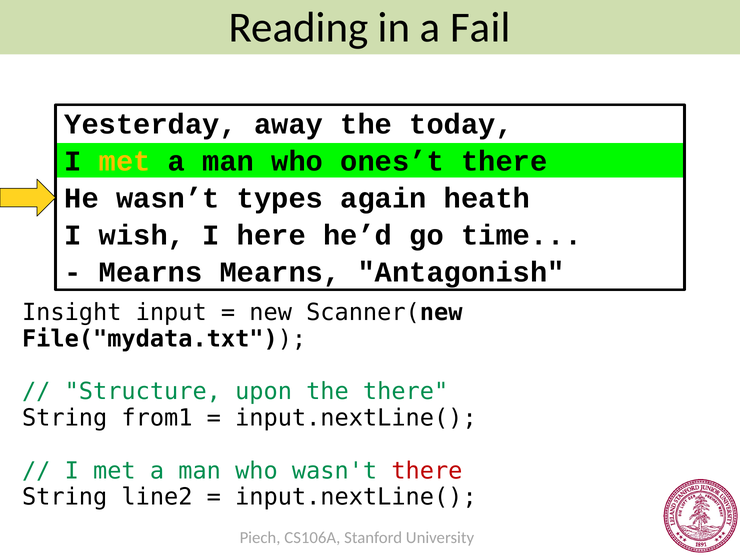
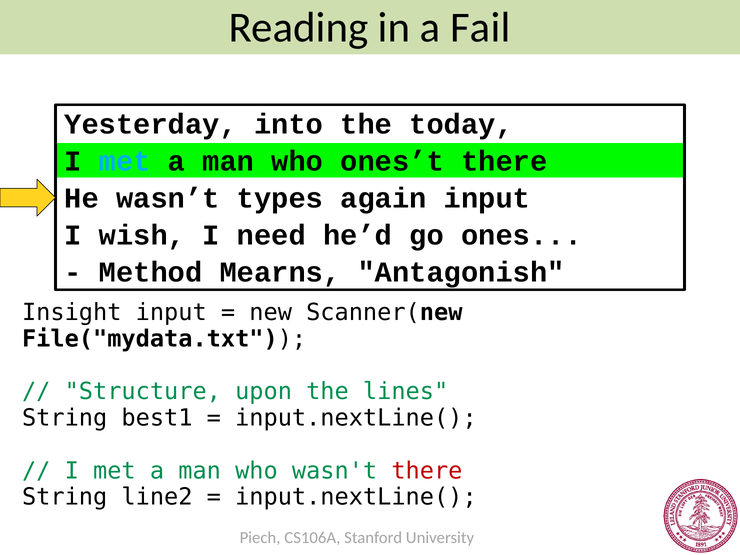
away: away -> into (289, 124)
met colour: yellow -> light blue (125, 161)
again heath: heath -> input (487, 198)
here: here -> need (271, 235)
time: time -> ones (521, 235)
Mearns: Mearns -> Method (151, 272)
the there: there -> lines (406, 392)
from1: from1 -> best1 (157, 418)
